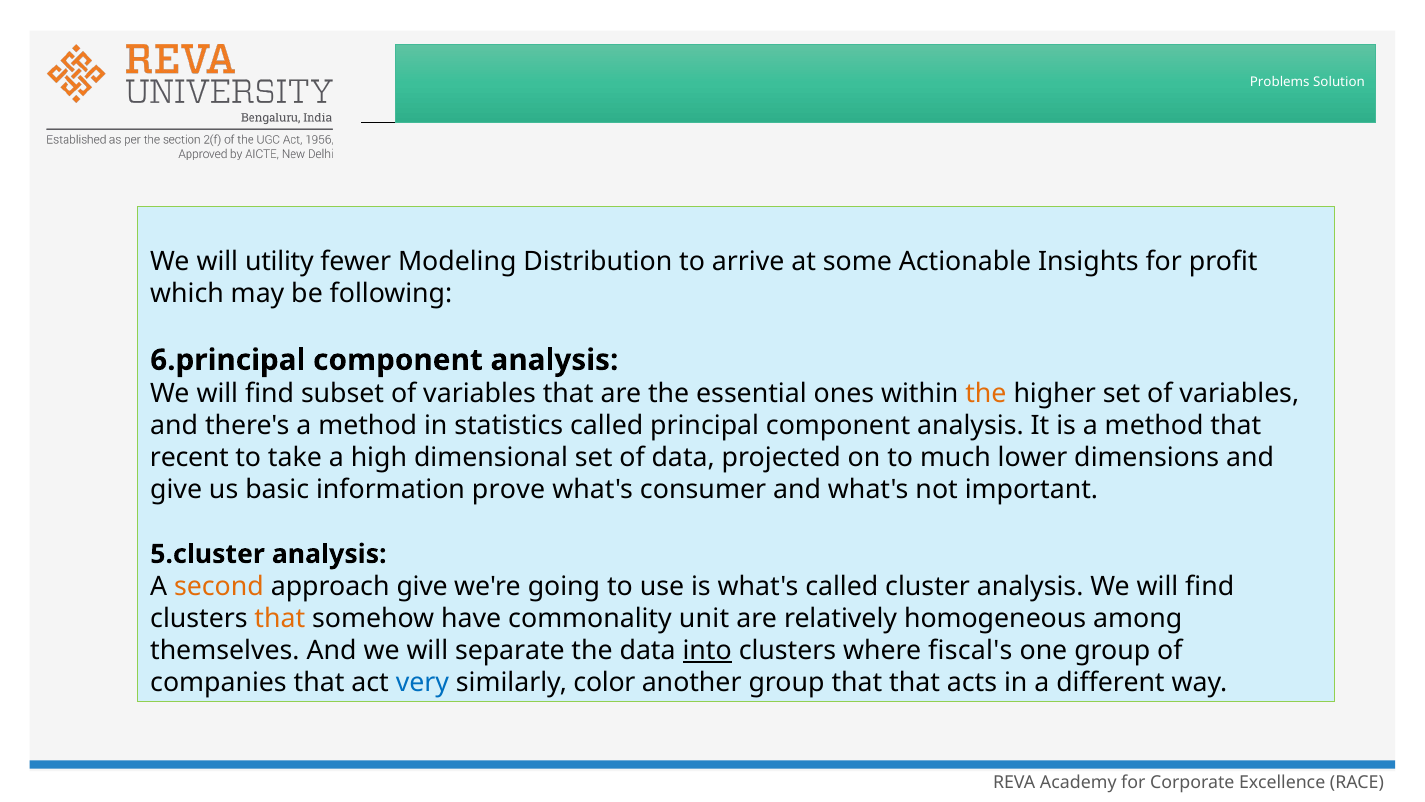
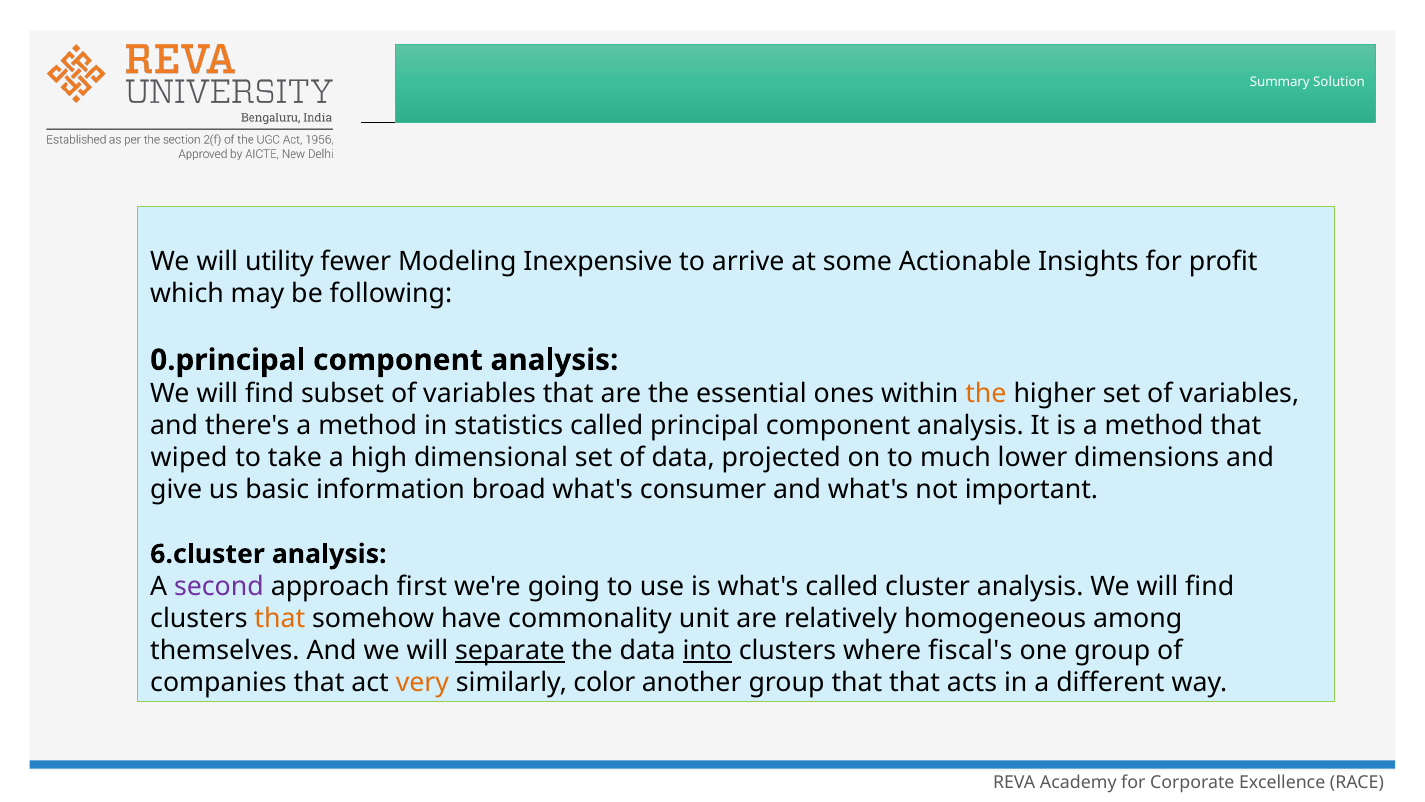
Problems: Problems -> Summary (1280, 82)
Distribution: Distribution -> Inexpensive (598, 262)
6.principal: 6.principal -> 0.principal (228, 360)
recent: recent -> wiped (189, 458)
prove: prove -> broad (509, 490)
5.cluster: 5.cluster -> 6.cluster (208, 554)
second colour: orange -> purple (219, 586)
approach give: give -> first (422, 586)
separate underline: none -> present (510, 650)
very colour: blue -> orange (422, 682)
